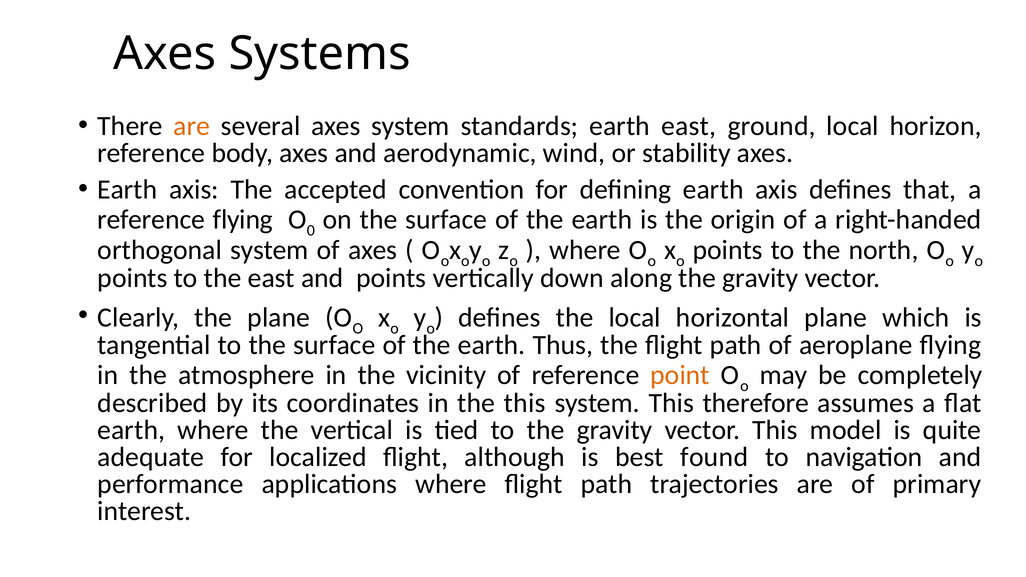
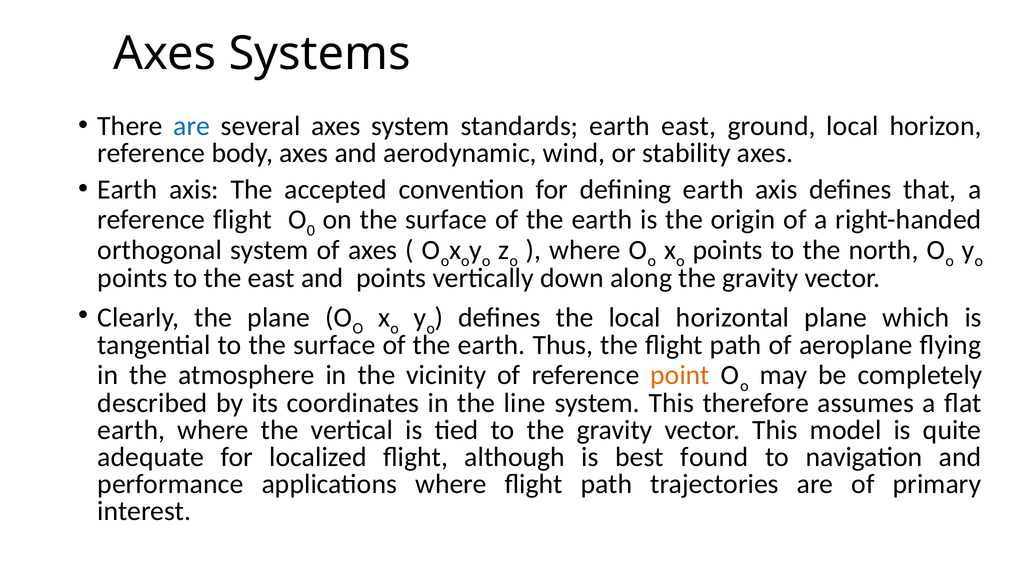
are colour: orange -> blue (192, 126)
reference flying: flying -> flight (243, 220)
the this: this -> line (525, 403)
